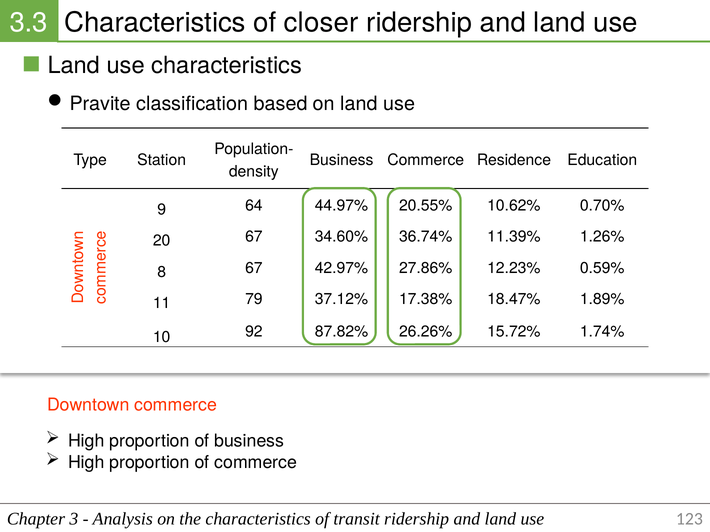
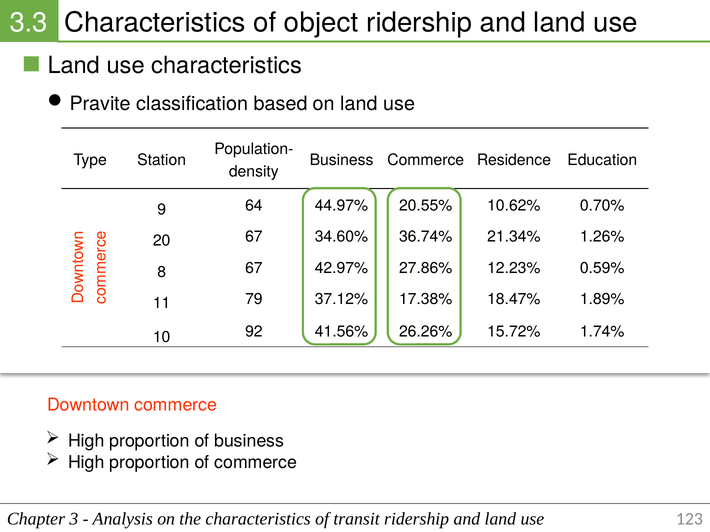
closer: closer -> object (321, 23)
11.39%: 11.39% -> 21.34% (514, 237)
87.82%: 87.82% -> 41.56% (342, 332)
